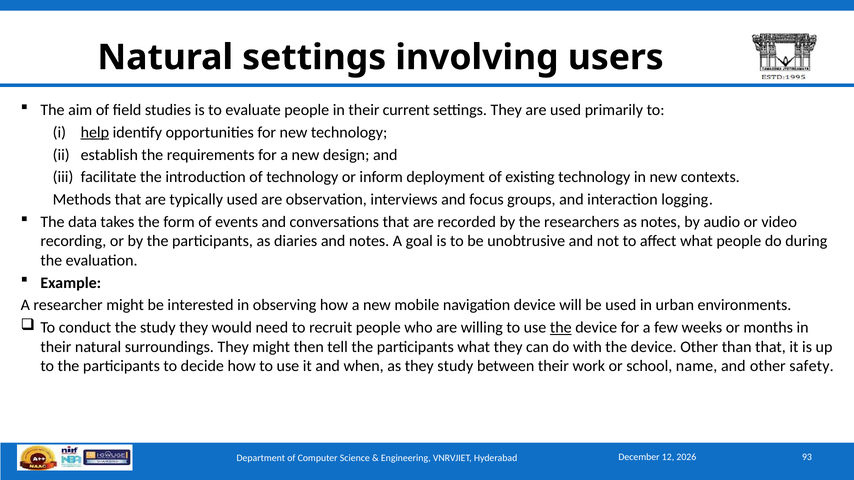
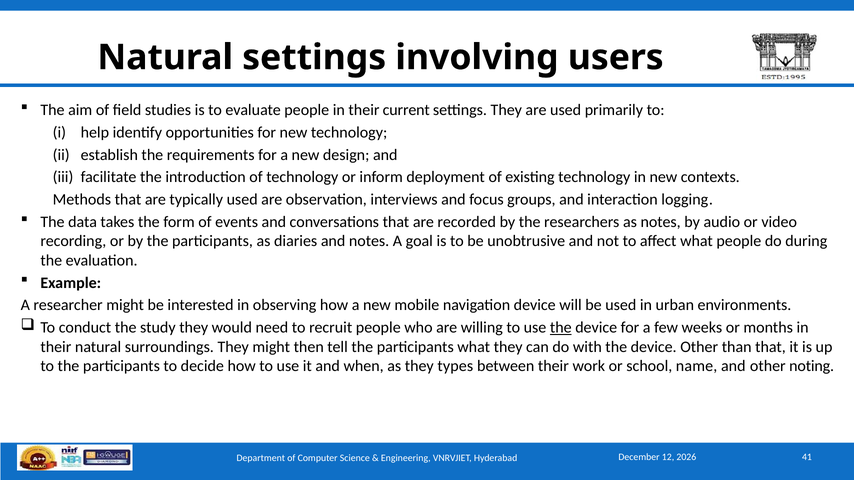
help underline: present -> none (95, 132)
they study: study -> types (455, 366)
safety: safety -> noting (812, 366)
93: 93 -> 41 (807, 457)
